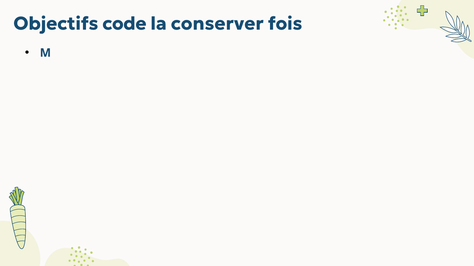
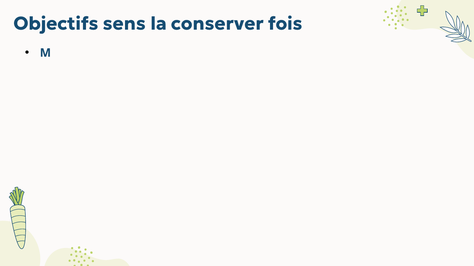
code: code -> sens (124, 24)
